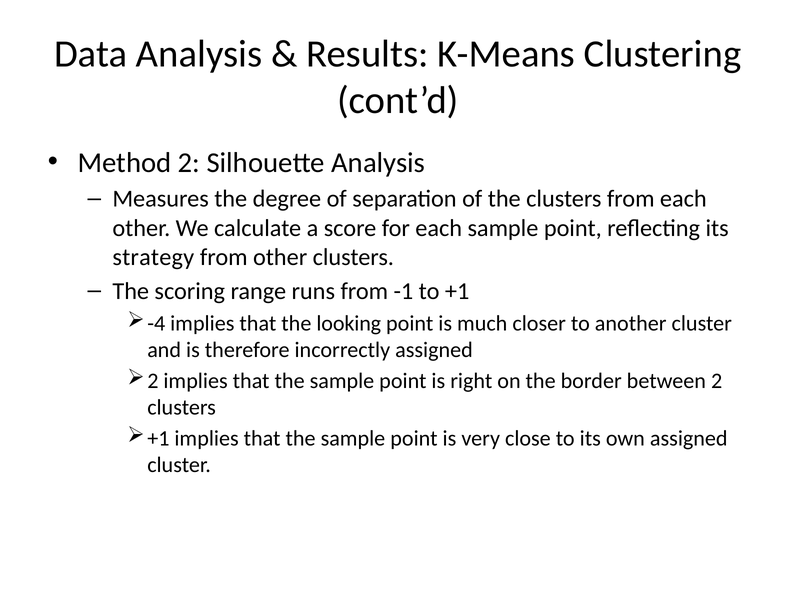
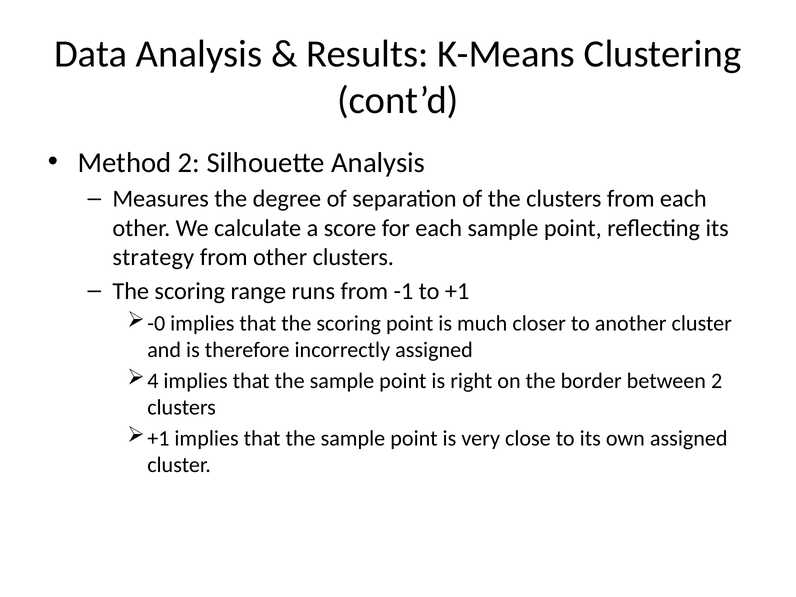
-4: -4 -> -0 (156, 323)
that the looking: looking -> scoring (349, 323)
2: 2 -> 4 (153, 381)
